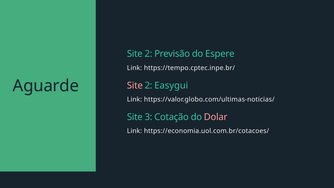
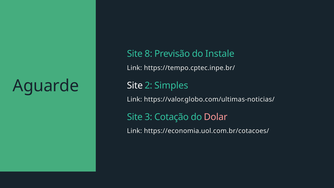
2: 2 -> 8 (149, 54)
Espere: Espere -> Instale (220, 54)
Site colour: pink -> white (135, 85)
Easygui: Easygui -> Simples (171, 85)
